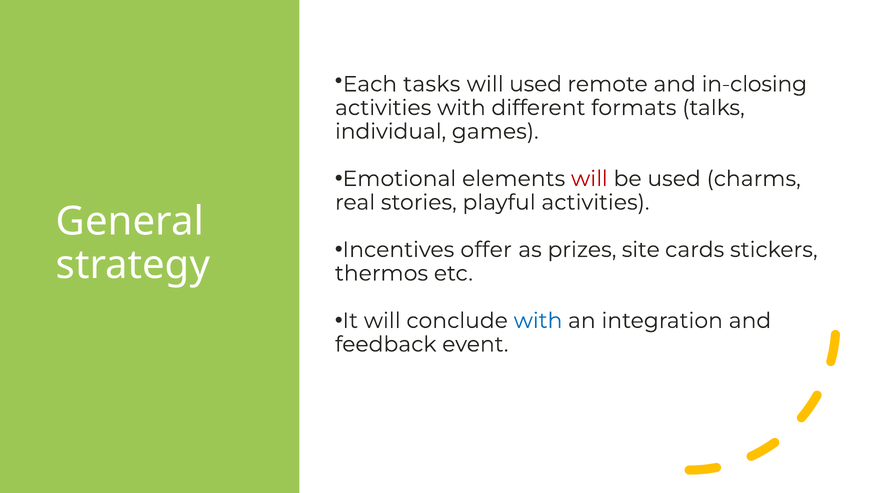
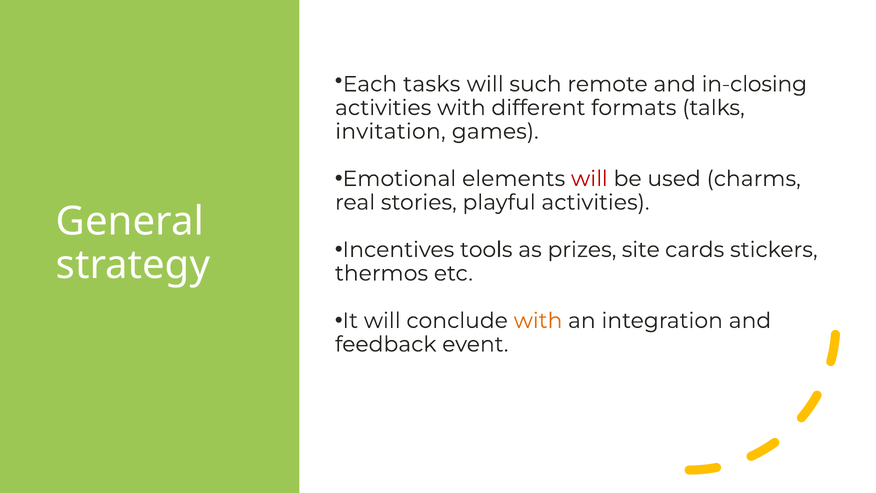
will used: used -> such (535, 84)
individual: individual -> invitation (390, 131)
offer: offer -> tools (486, 250)
with colour: blue -> orange (538, 321)
